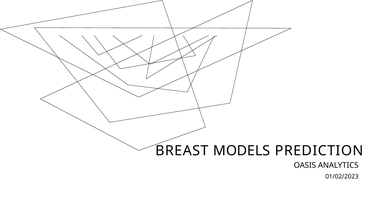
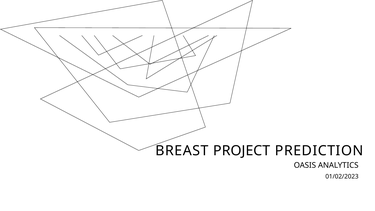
MODELS: MODELS -> PROJECT (242, 151)
